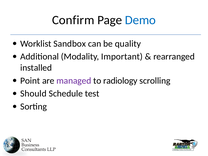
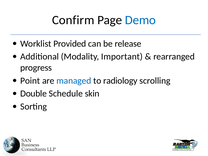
Sandbox: Sandbox -> Provided (70, 44)
quality: quality -> release (128, 44)
installed: installed -> progress (36, 68)
managed colour: purple -> blue (74, 81)
Should: Should -> Double (34, 94)
test: test -> skin (92, 94)
